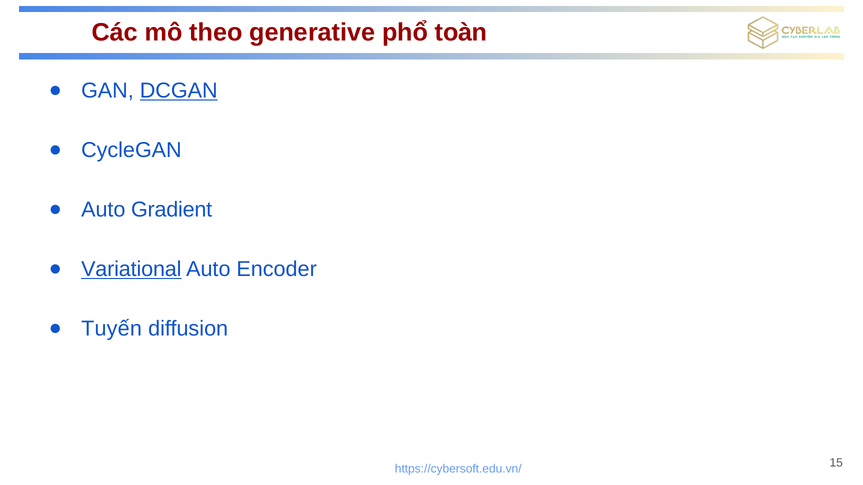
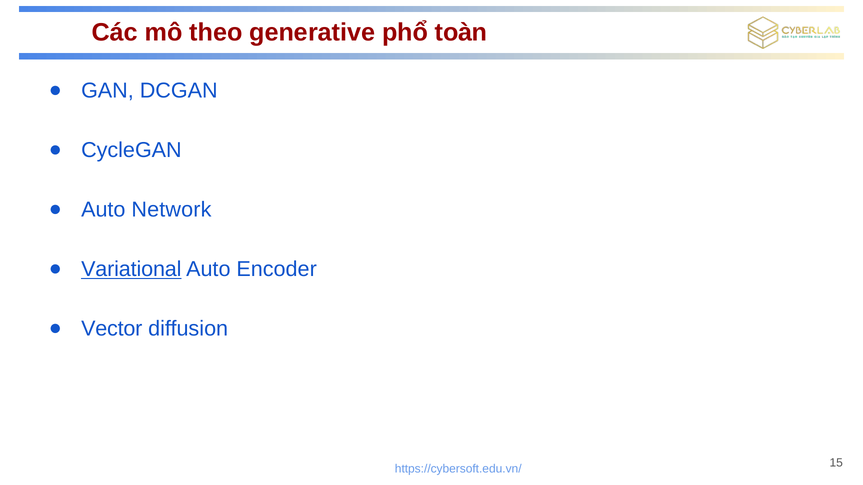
DCGAN underline: present -> none (179, 91)
Gradient: Gradient -> Network (171, 210)
Tuyến: Tuyến -> Vector (112, 329)
